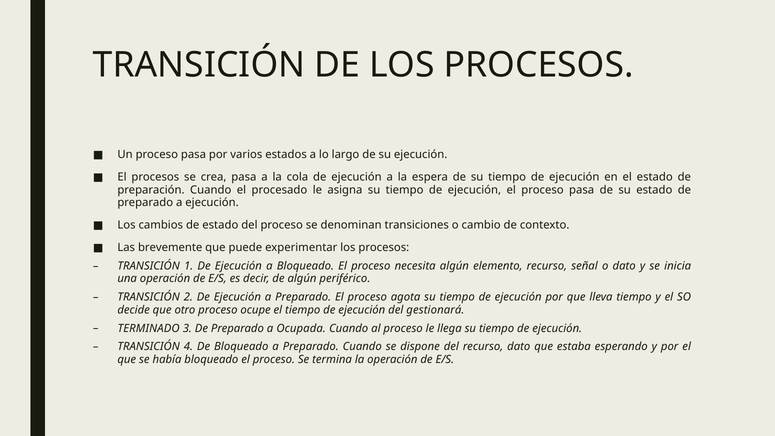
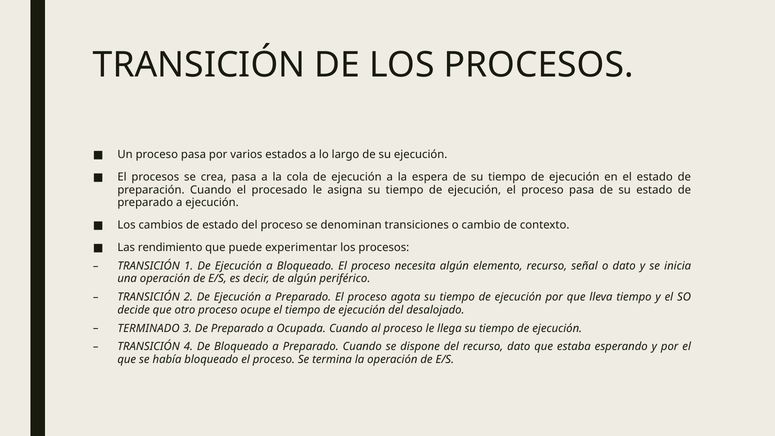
brevemente: brevemente -> rendimiento (170, 248)
gestionará: gestionará -> desalojado (435, 310)
